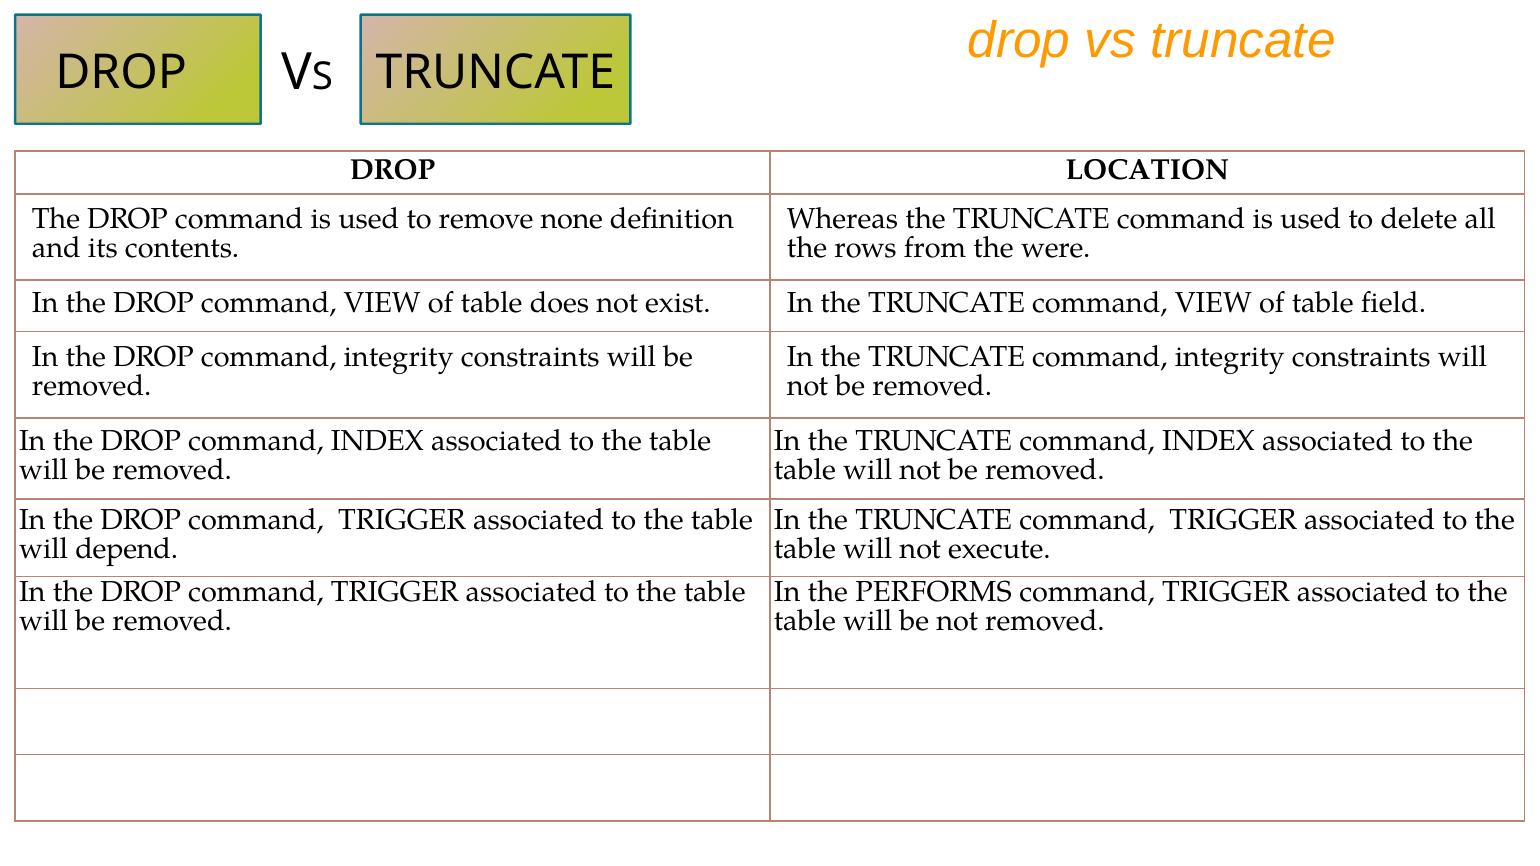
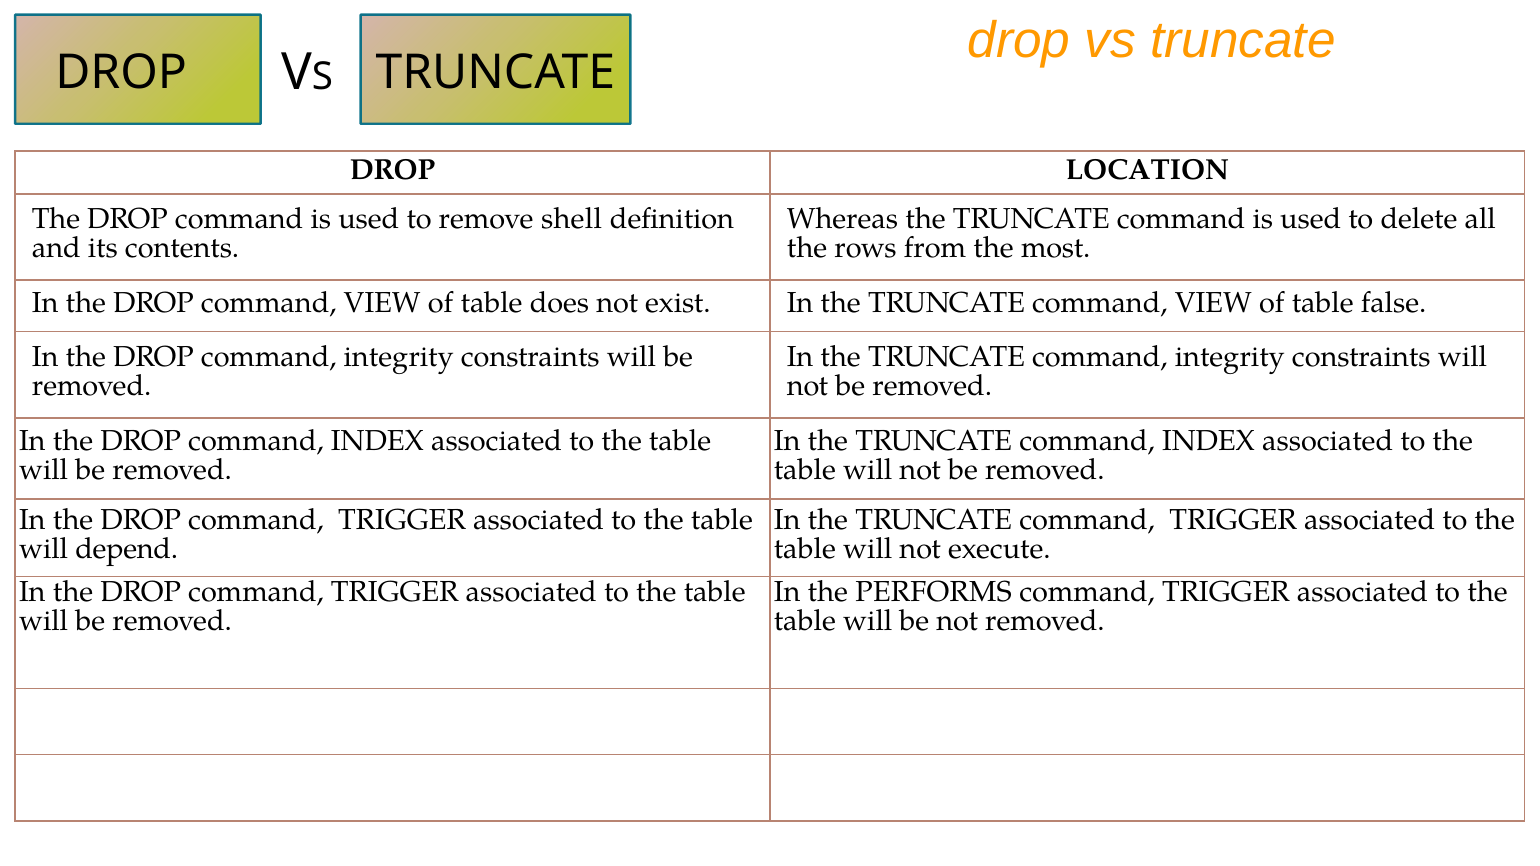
none: none -> shell (572, 219)
were: were -> most (1056, 248)
field: field -> false (1394, 303)
